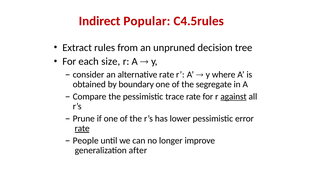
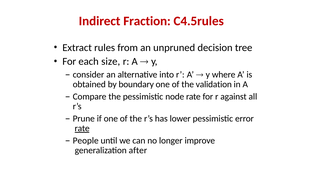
Popular: Popular -> Fraction (147, 21)
alternative rate: rate -> into (167, 75)
segregate: segregate -> validation (214, 84)
trace: trace -> node (175, 97)
against underline: present -> none (234, 97)
